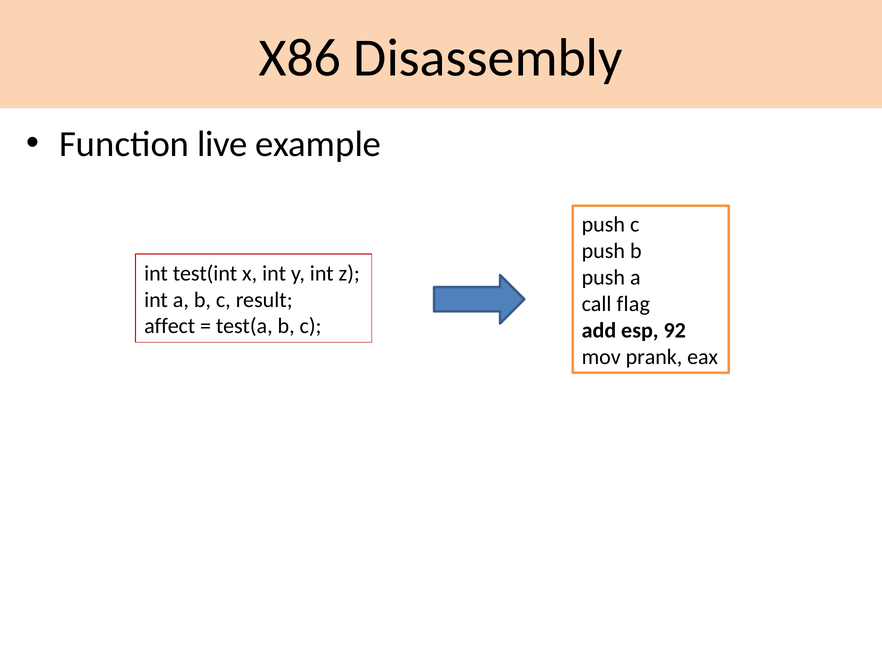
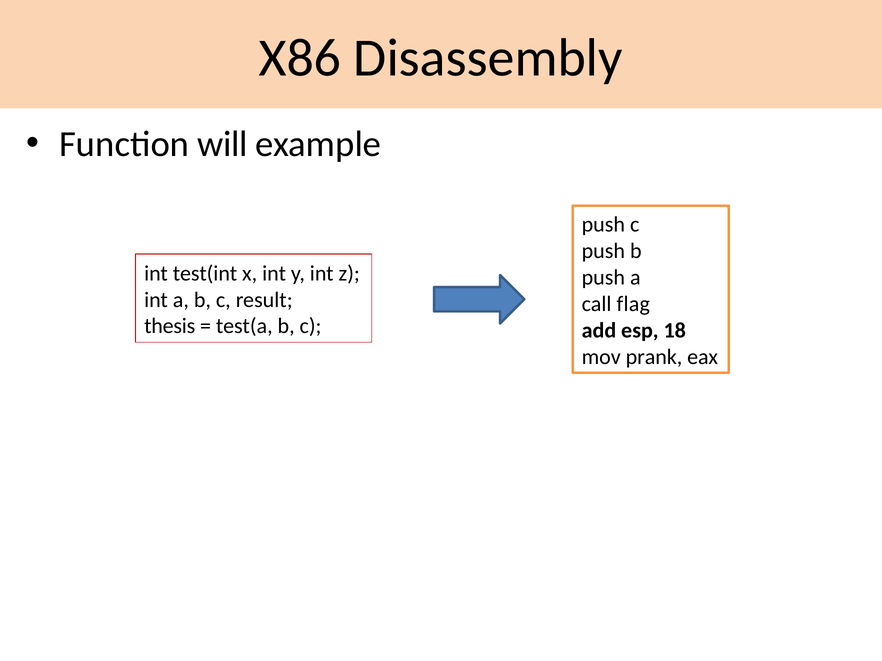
live: live -> will (222, 144)
affect: affect -> thesis (170, 326)
92: 92 -> 18 (675, 331)
